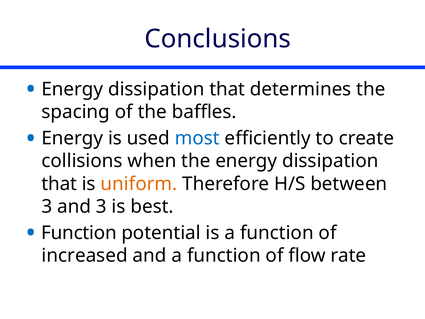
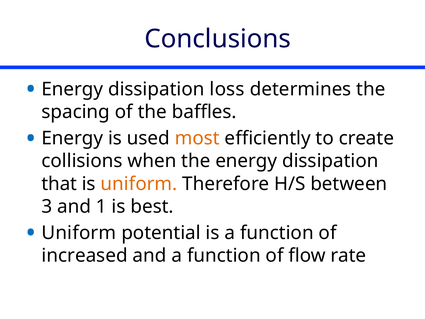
that: that -> loss (227, 89)
most colour: blue -> orange (197, 138)
and 3: 3 -> 1 (101, 206)
Function: Function -> Uniform (79, 233)
